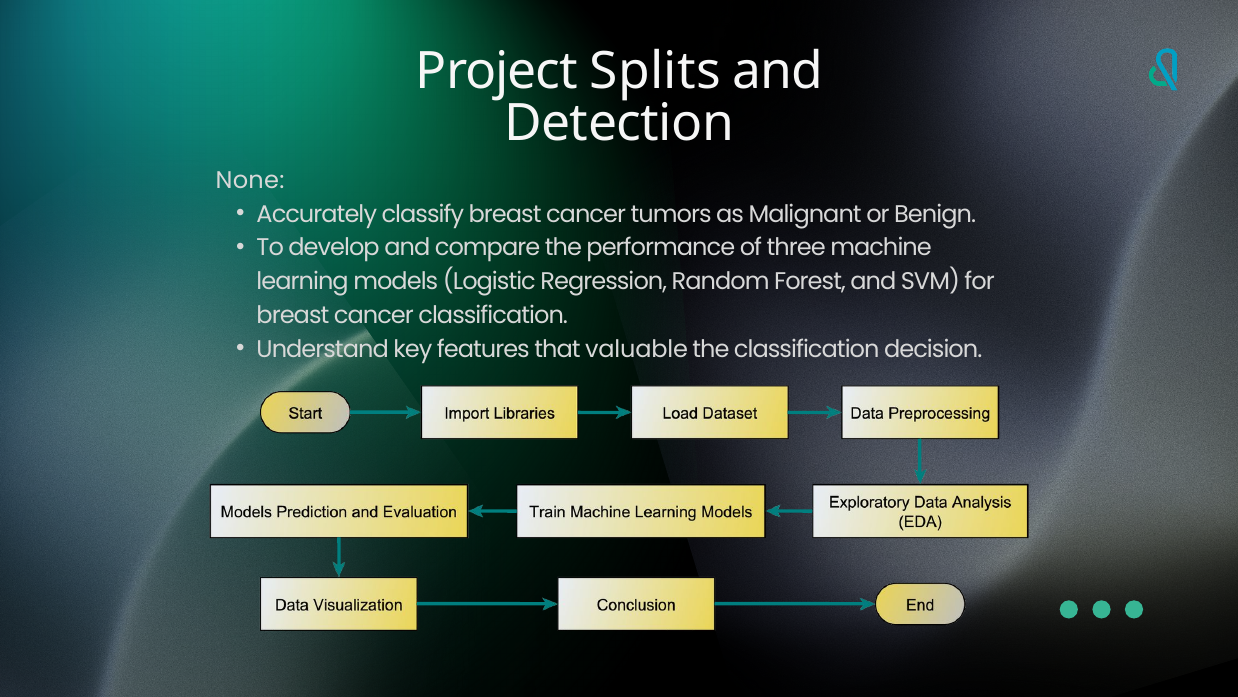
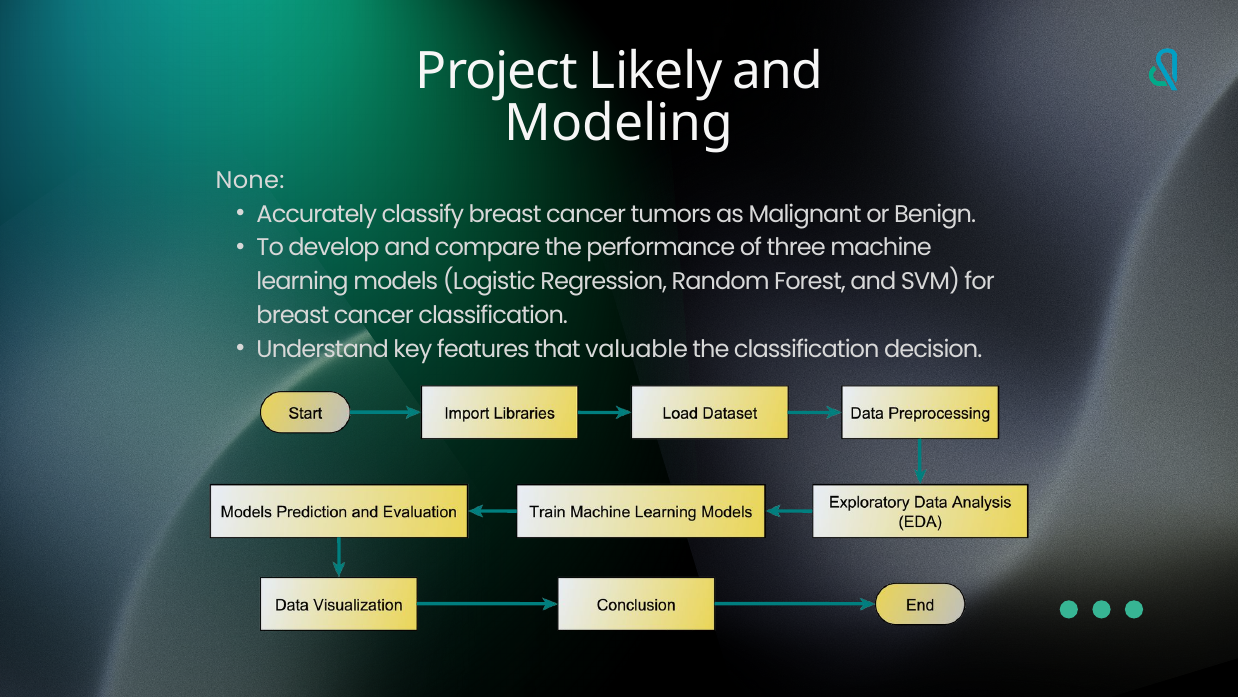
Splits: Splits -> Likely (656, 71)
Detection: Detection -> Modeling (619, 123)
